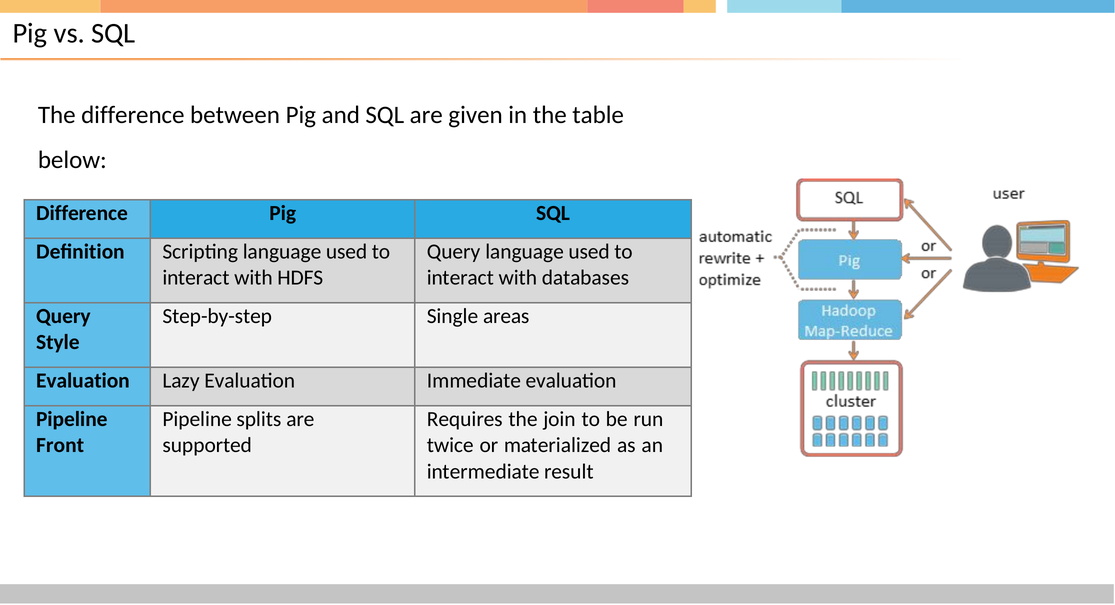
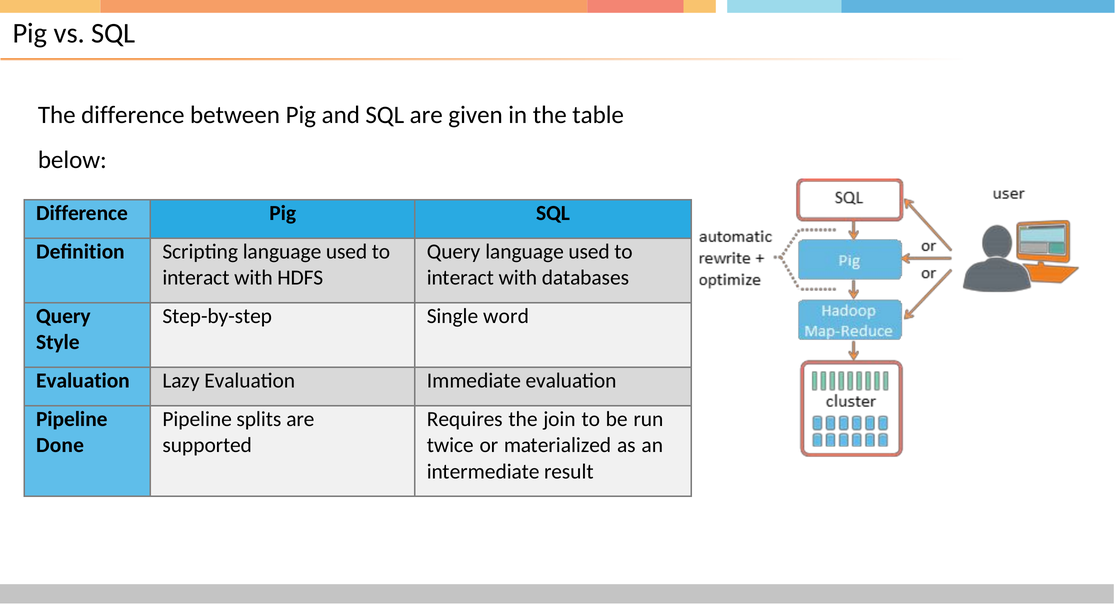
areas: areas -> word (506, 316)
Front: Front -> Done (60, 445)
